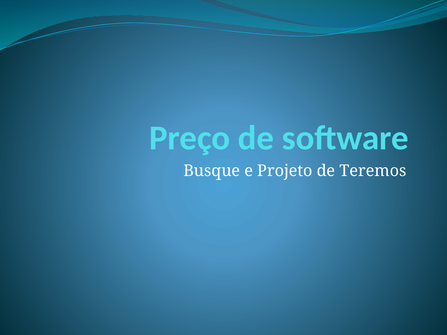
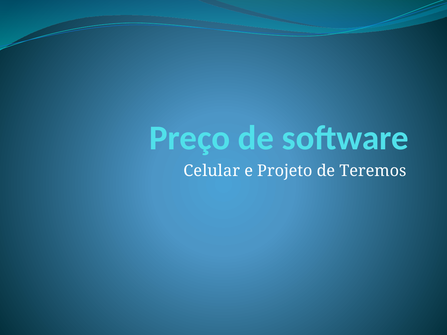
Busque: Busque -> Celular (212, 171)
